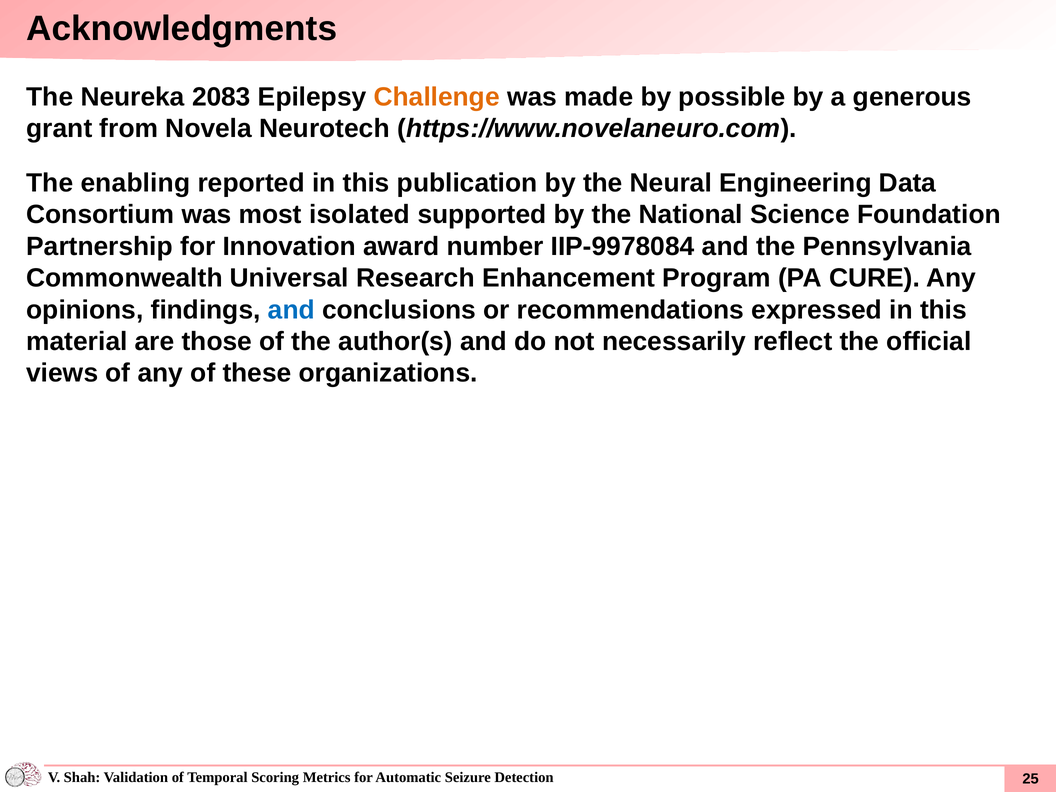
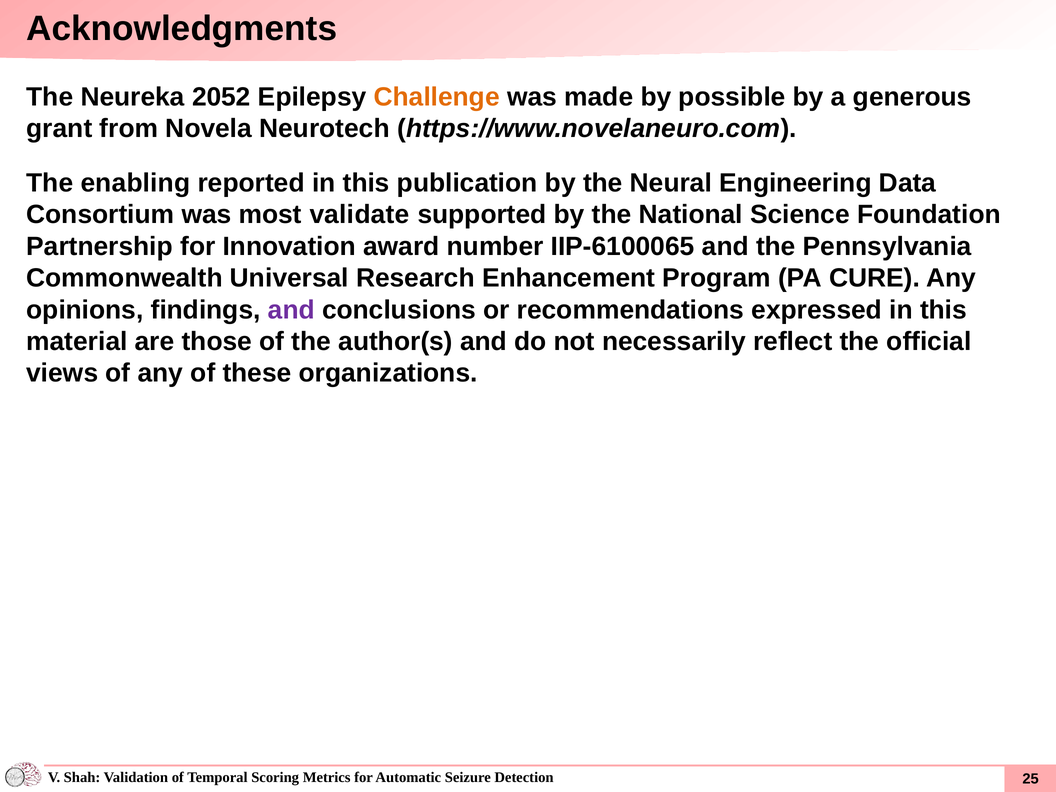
2083: 2083 -> 2052 (221, 97)
isolated: isolated -> validate (360, 215)
IIP-9978084: IIP-9978084 -> IIP-6100065 (623, 246)
and colour: blue -> purple (291, 310)
